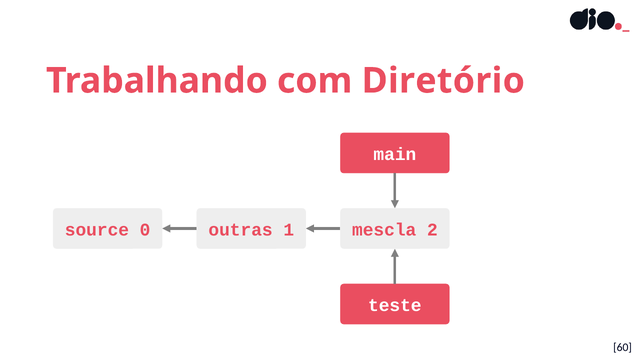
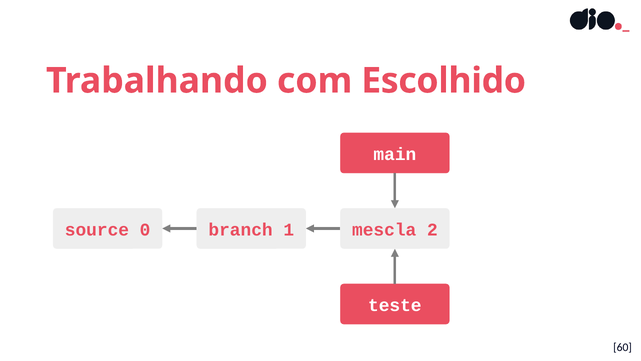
Diretório: Diretório -> Escolhido (444, 81)
outras: outras -> branch (241, 229)
